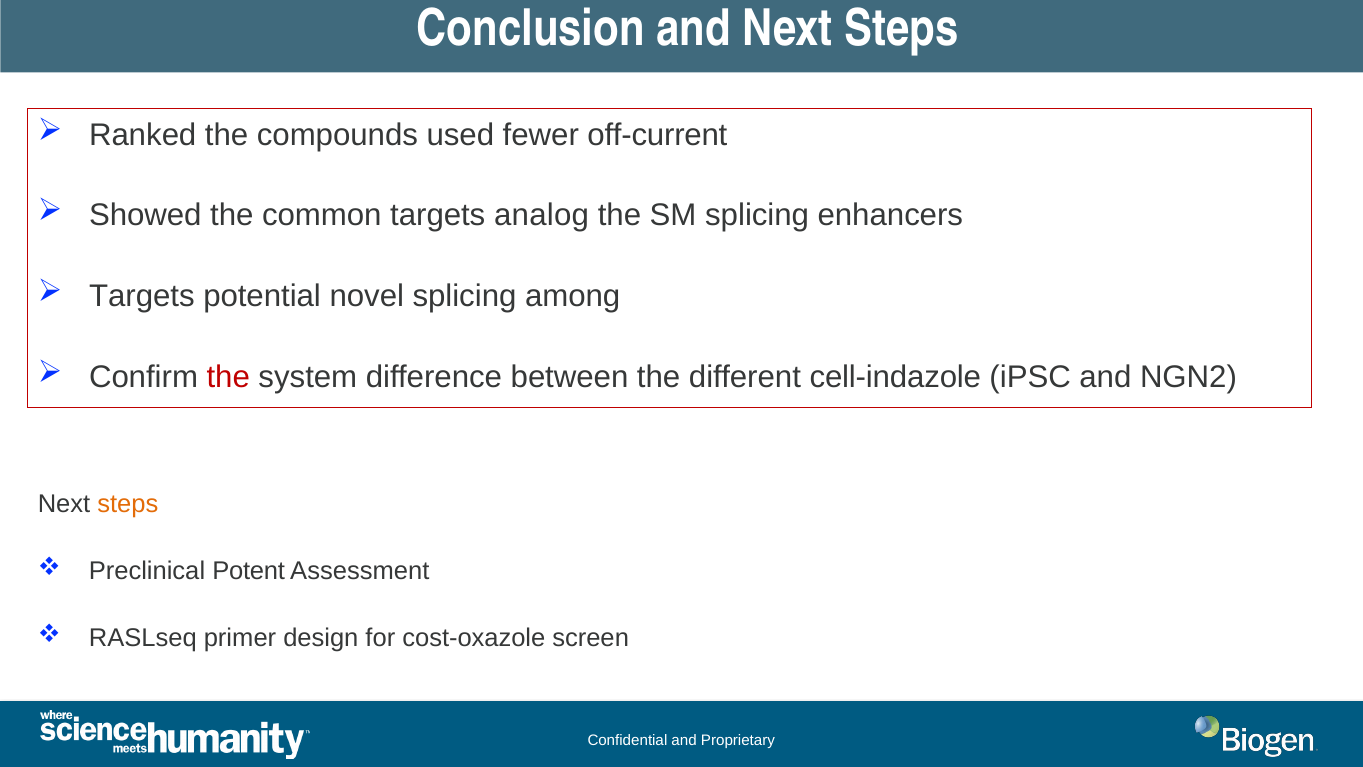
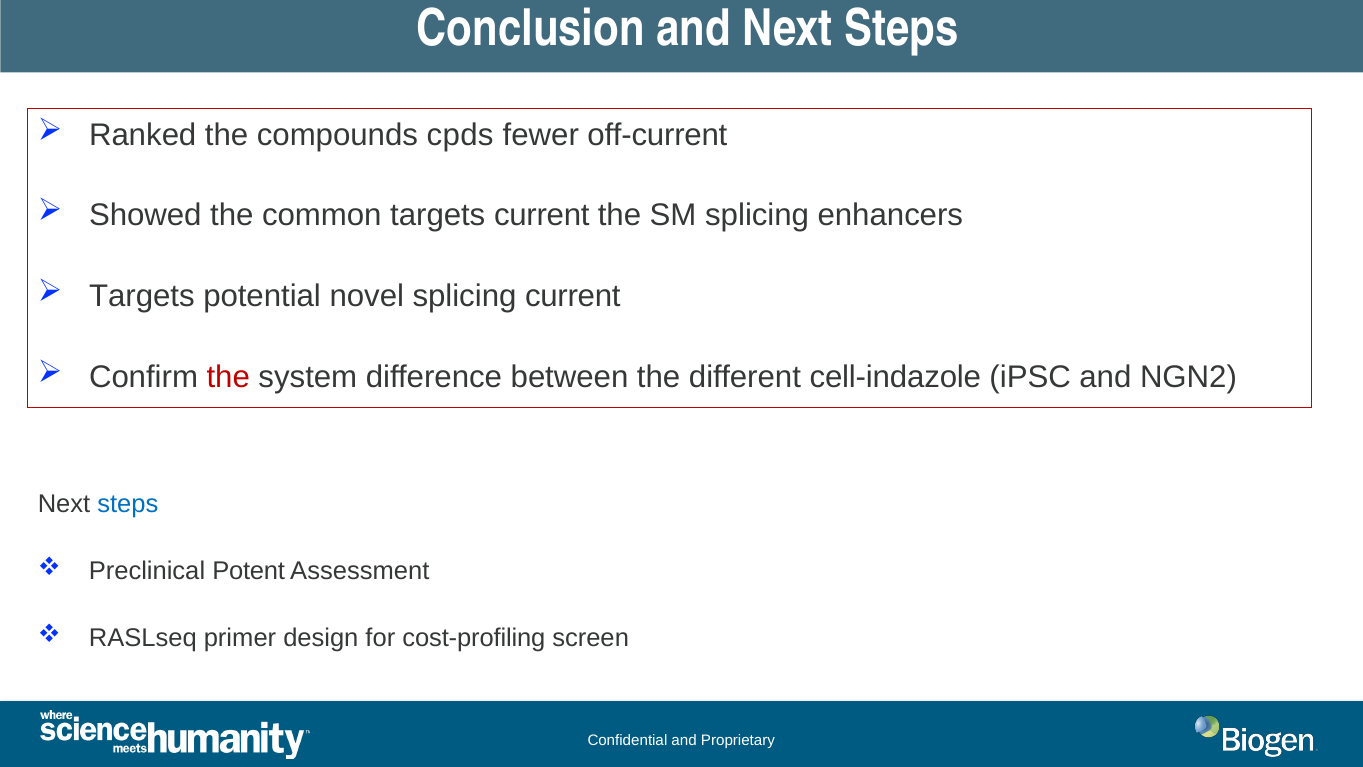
used: used -> cpds (460, 135)
targets analog: analog -> current (542, 216)
splicing among: among -> current (573, 296)
steps colour: orange -> blue (128, 504)
cost-oxazole: cost-oxazole -> cost-profiling (474, 638)
